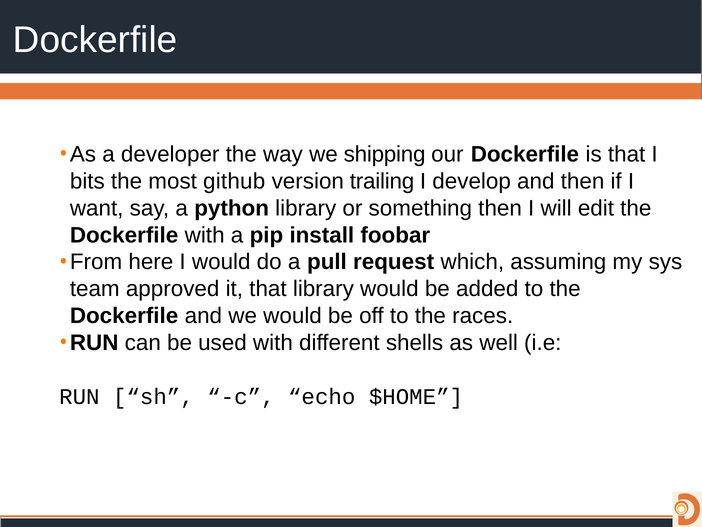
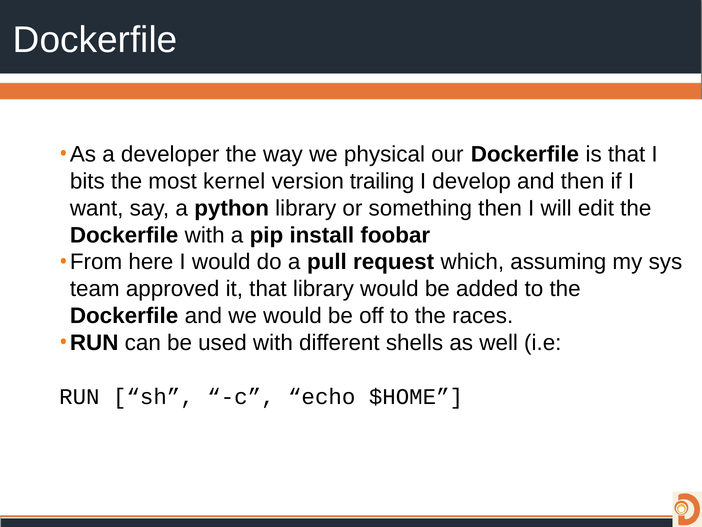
shipping: shipping -> physical (384, 154)
github: github -> kernel (234, 181)
